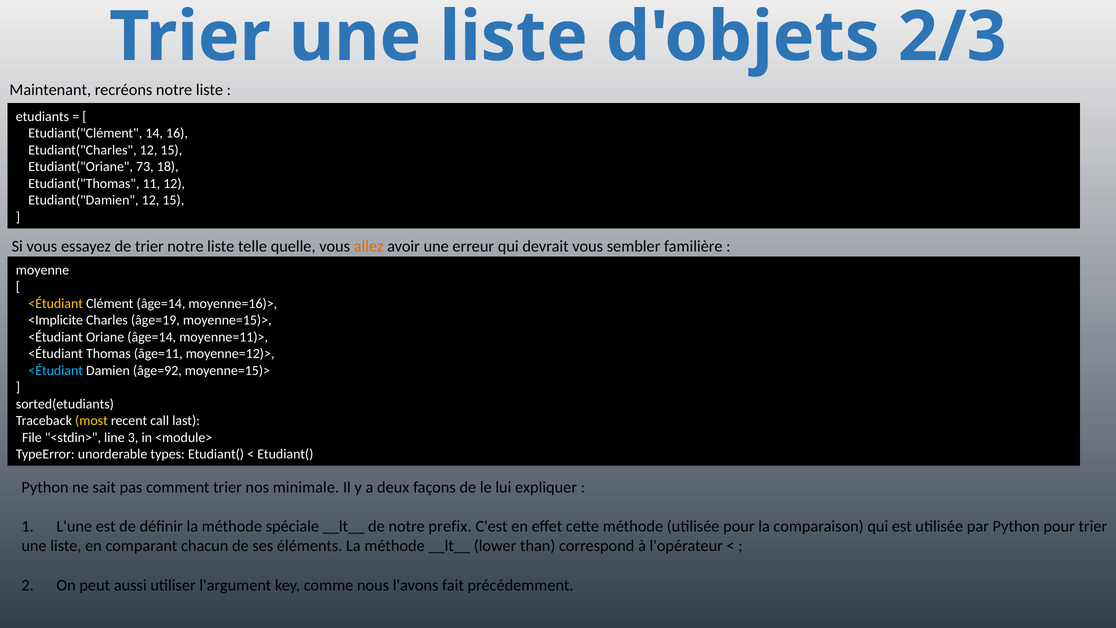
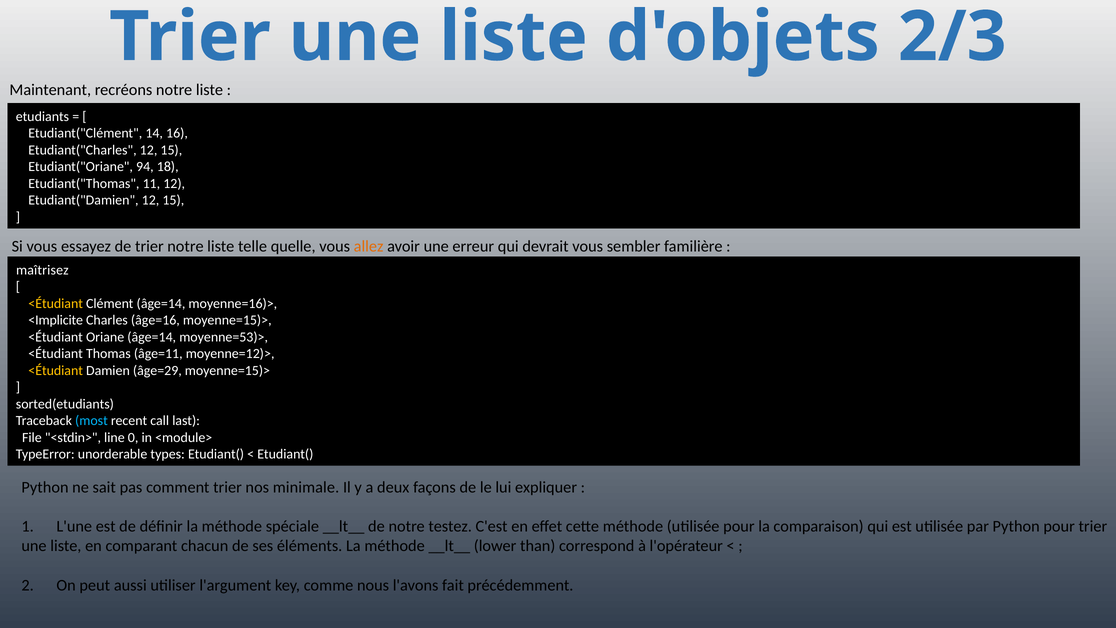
73: 73 -> 94 (145, 167)
moyenne: moyenne -> maîtrisez (42, 270)
âge=19: âge=19 -> âge=16 (155, 320)
moyenne=11)>: moyenne=11)> -> moyenne=53)> (224, 337)
<Étudiant colour: light blue -> yellow (56, 370)
âge=92: âge=92 -> âge=29 (157, 370)
most colour: yellow -> light blue (91, 421)
3: 3 -> 0 (133, 437)
prefix: prefix -> testez (450, 526)
